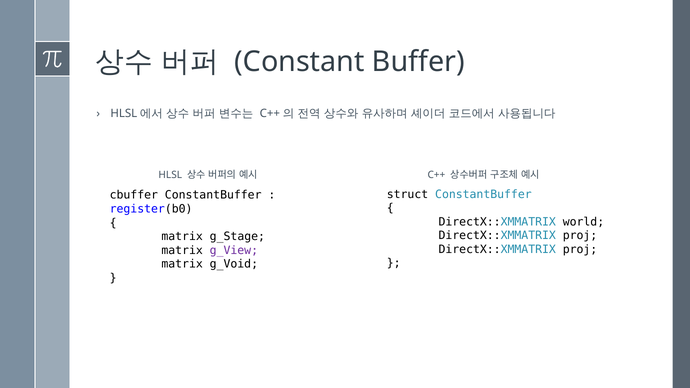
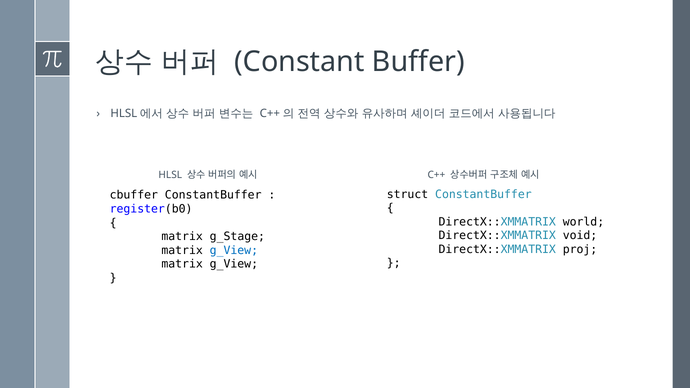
proj: proj -> void (580, 236)
g_View colour: purple -> blue (234, 250)
g_Void: g_Void -> g_View (234, 264)
